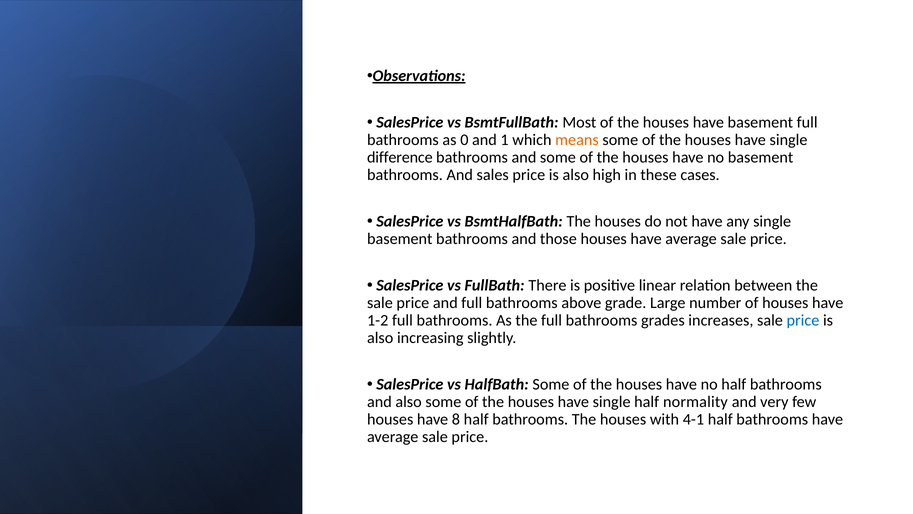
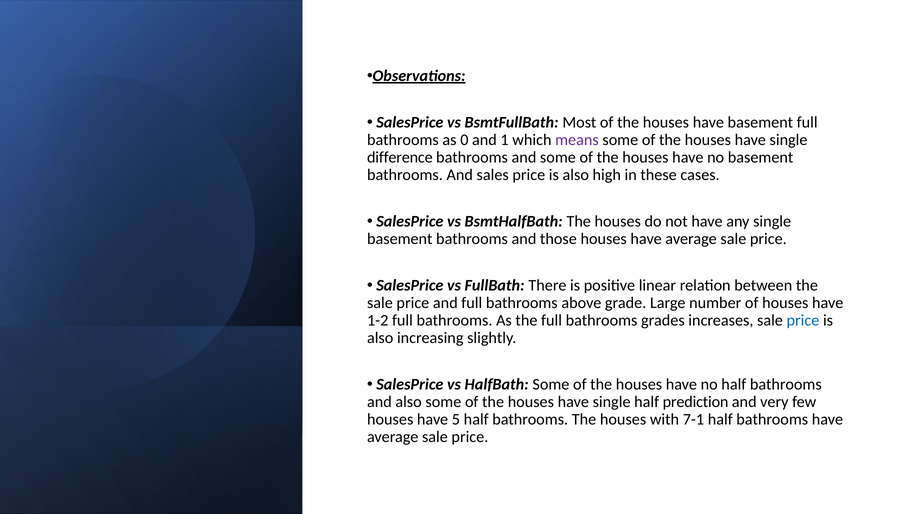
means colour: orange -> purple (577, 140)
normality: normality -> prediction (696, 401)
8: 8 -> 5 (456, 419)
4-1: 4-1 -> 7-1 (693, 419)
